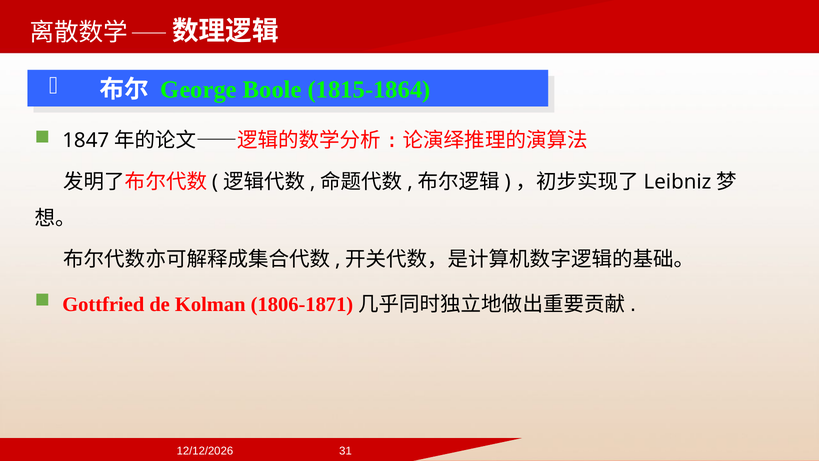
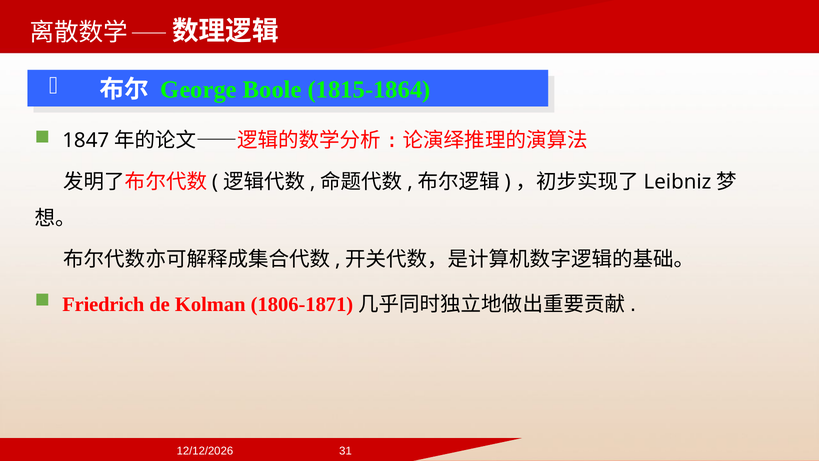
Gottfried: Gottfried -> Friedrich (103, 304)
